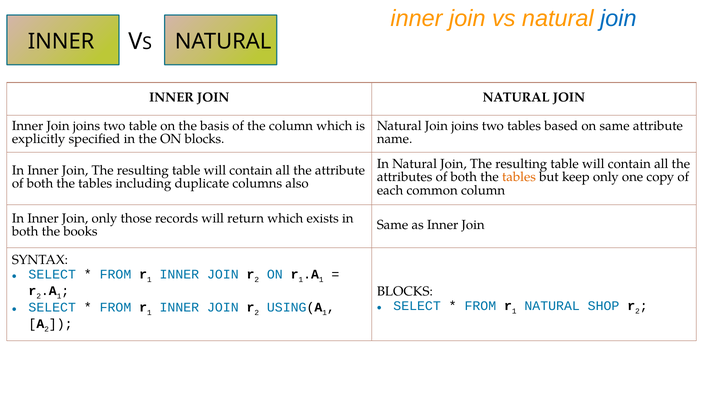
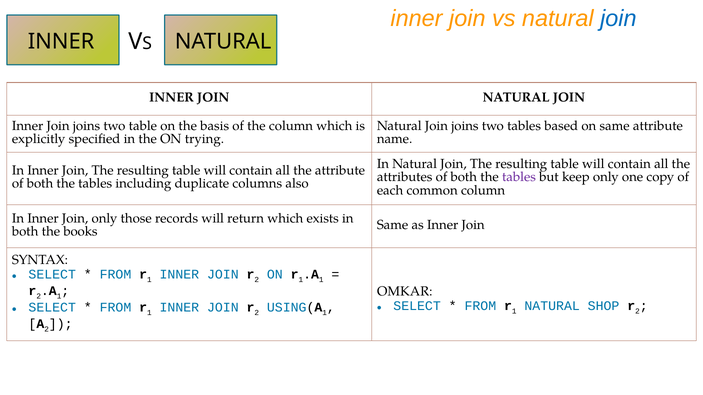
ON blocks: blocks -> trying (204, 139)
tables colour: orange -> purple (519, 177)
BLOCKS: BLOCKS -> OMKAR (405, 292)
